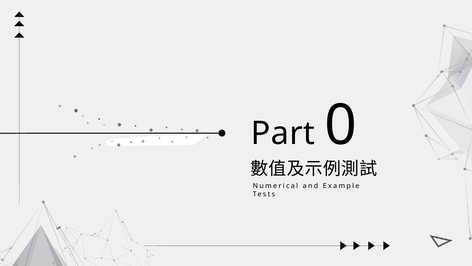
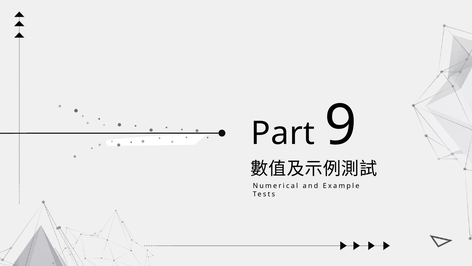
0: 0 -> 9 (341, 125)
